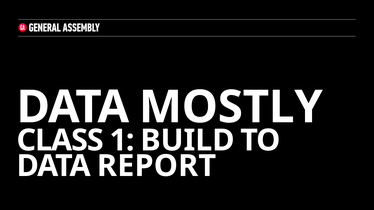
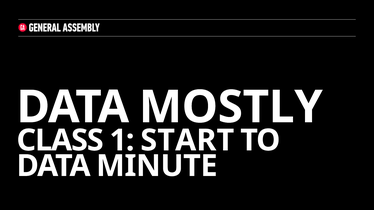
BUILD: BUILD -> START (187, 140)
REPORT: REPORT -> MINUTE (157, 166)
